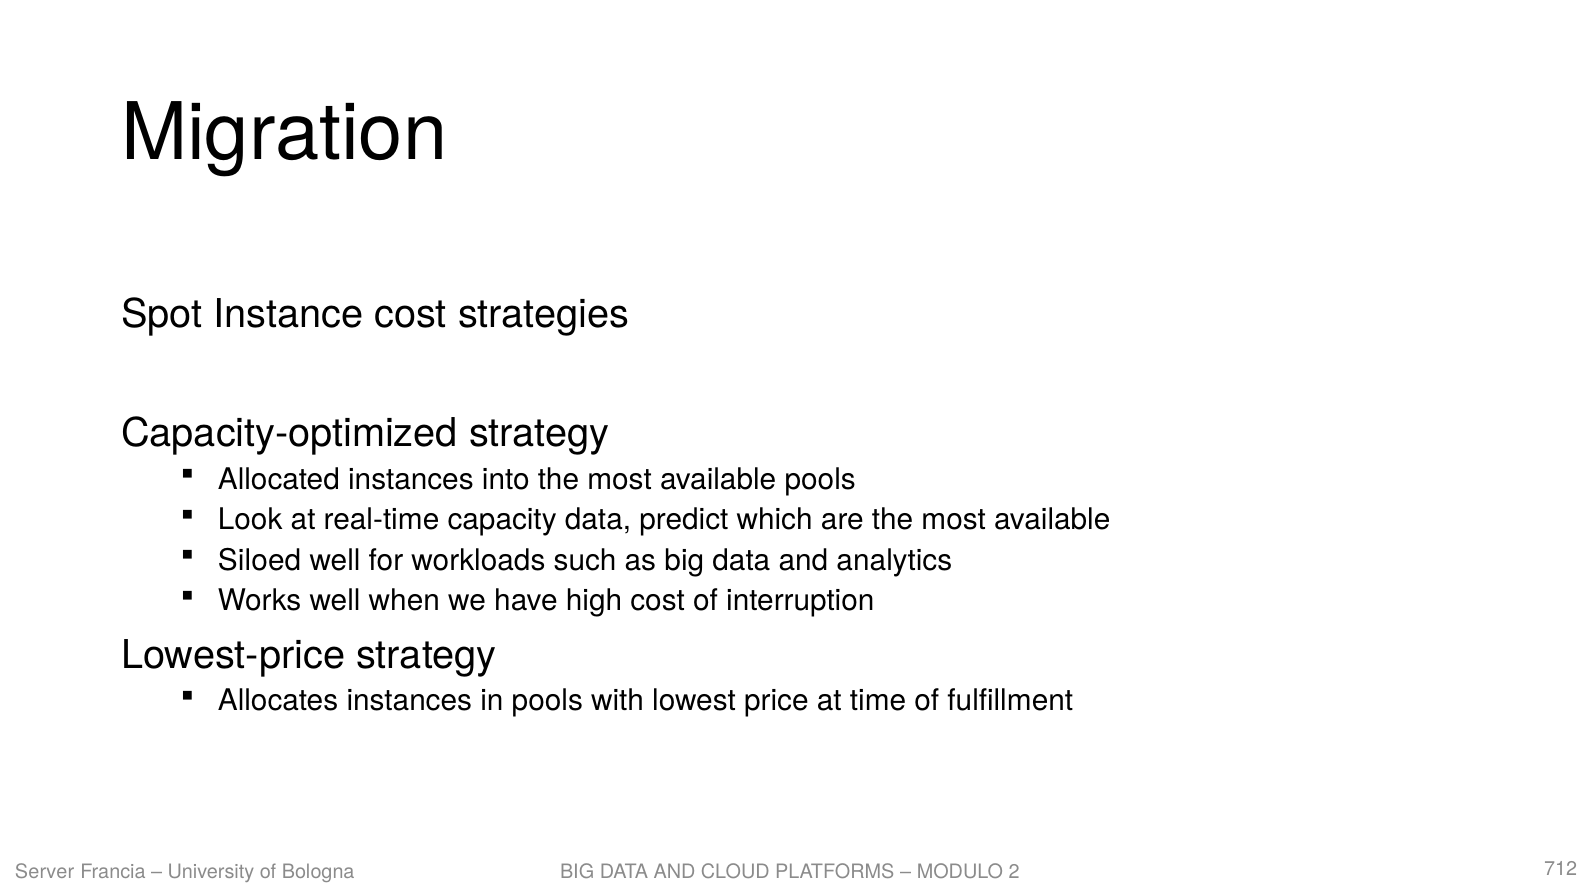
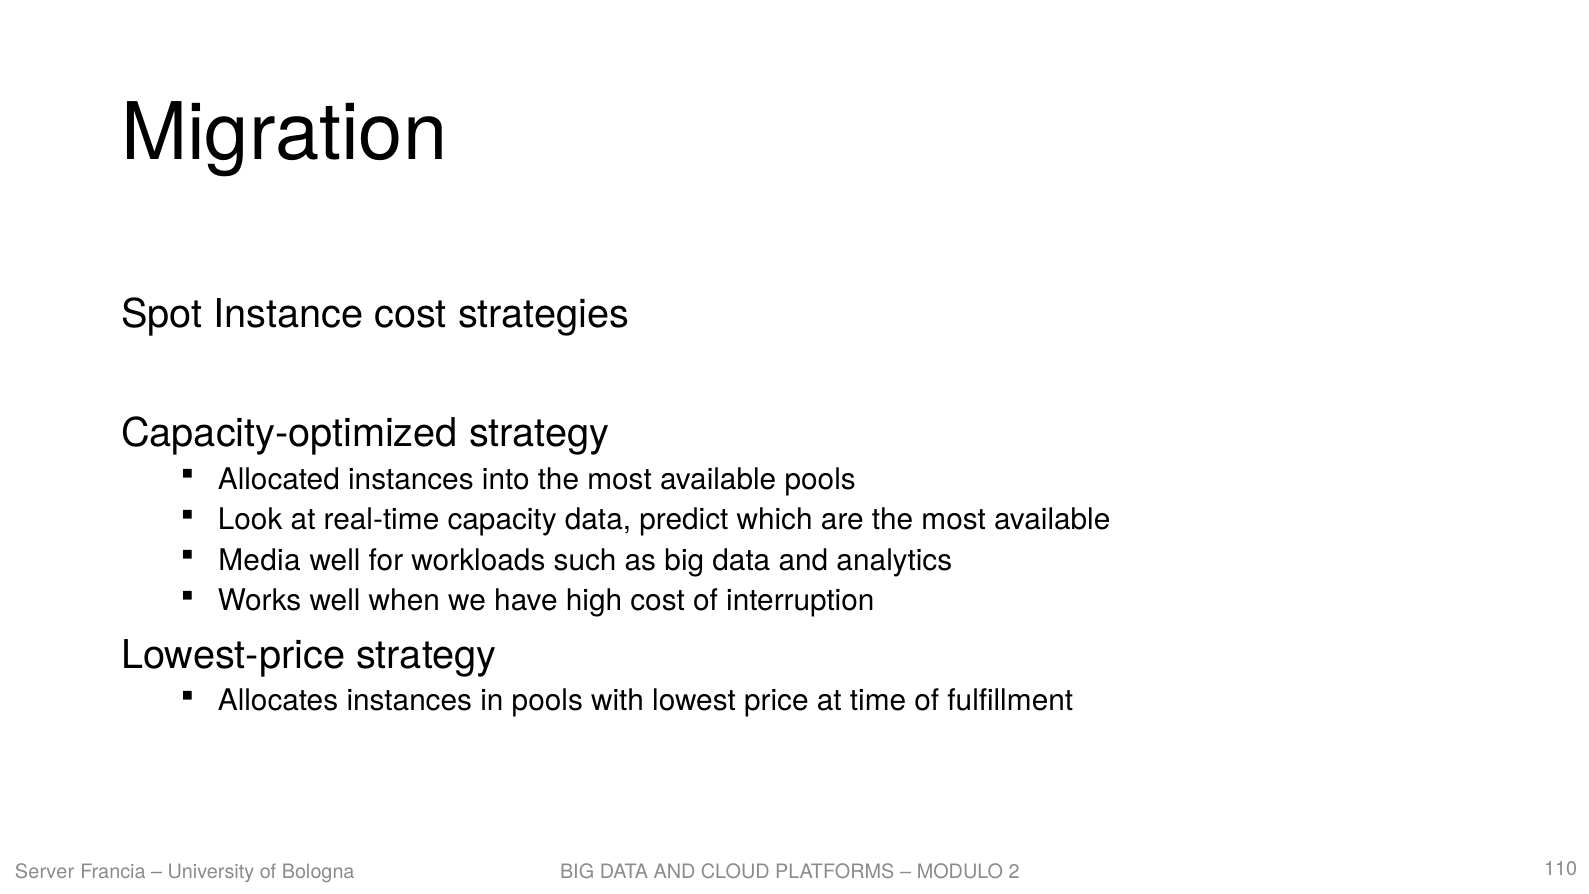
Siloed: Siloed -> Media (260, 560)
712: 712 -> 110 (1561, 869)
